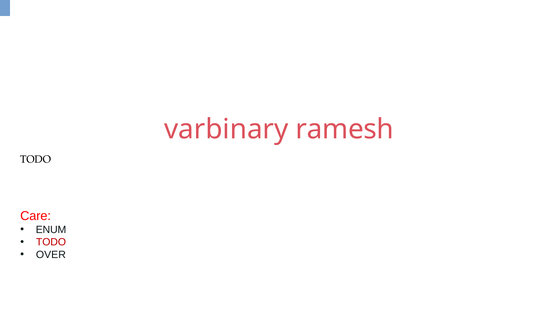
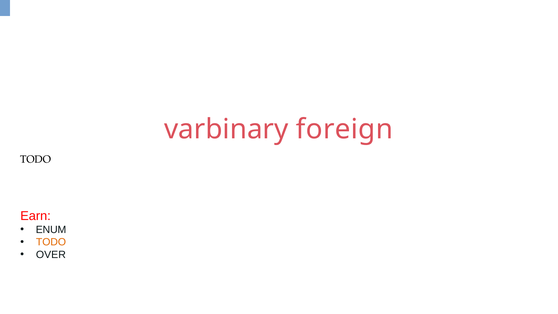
ramesh: ramesh -> foreign (344, 129)
Care: Care -> Earn (36, 216)
TODO colour: red -> orange (51, 242)
